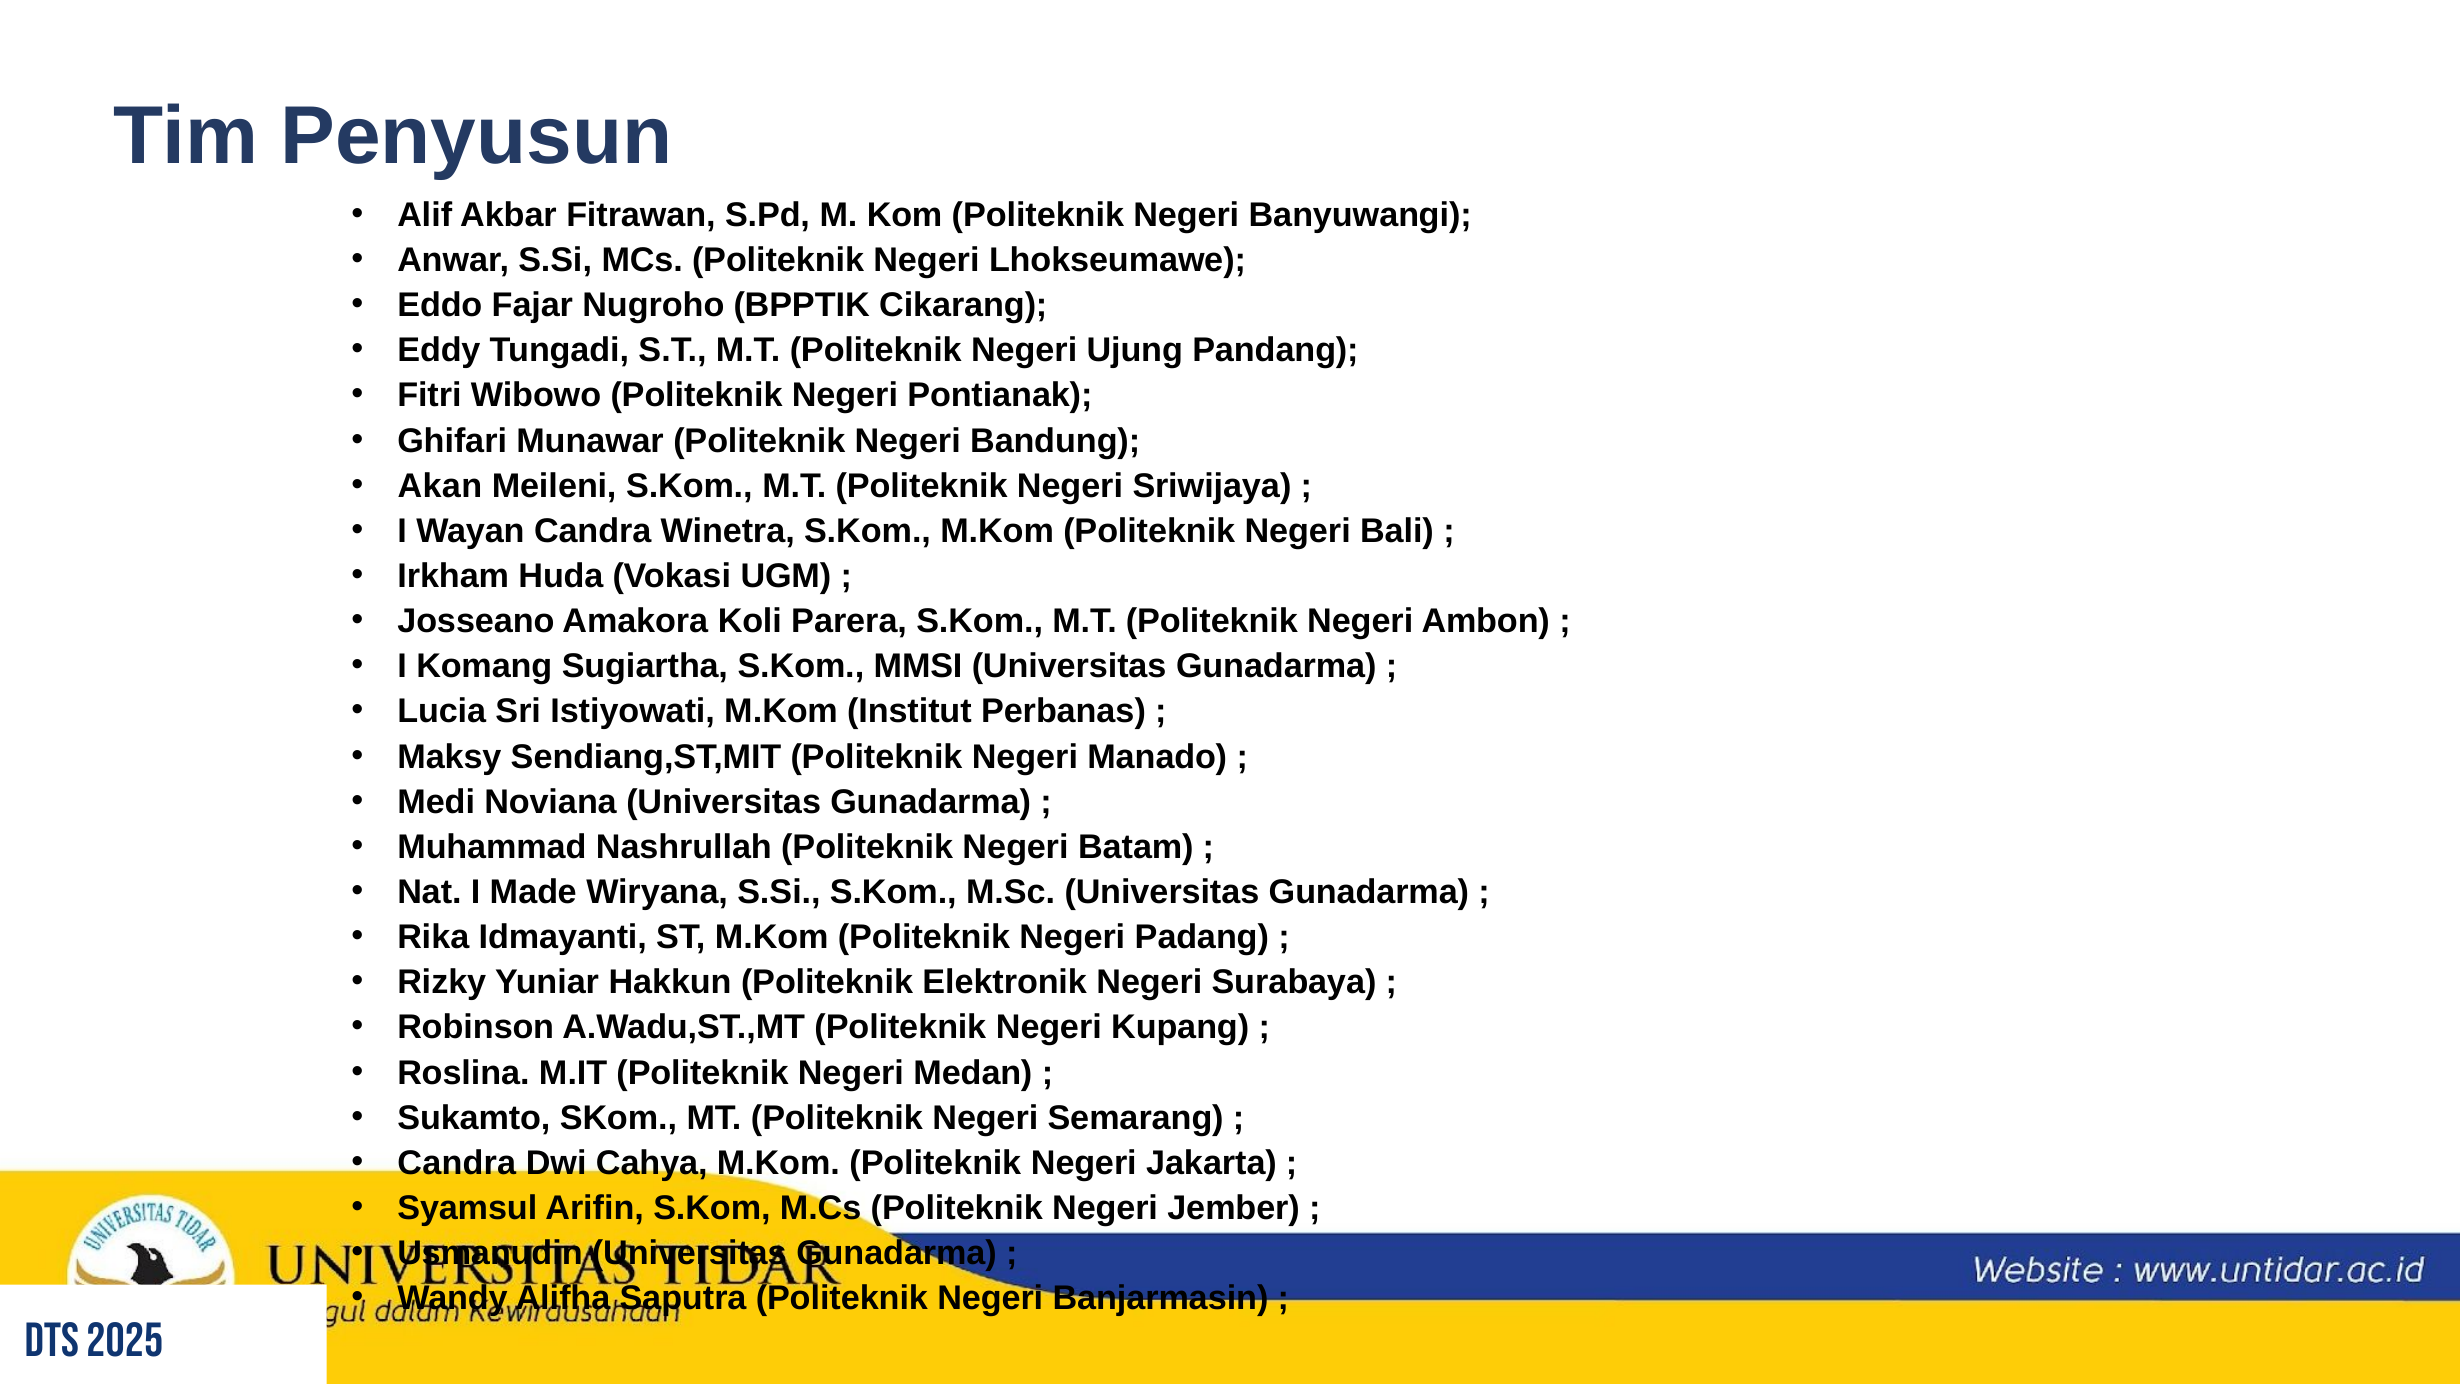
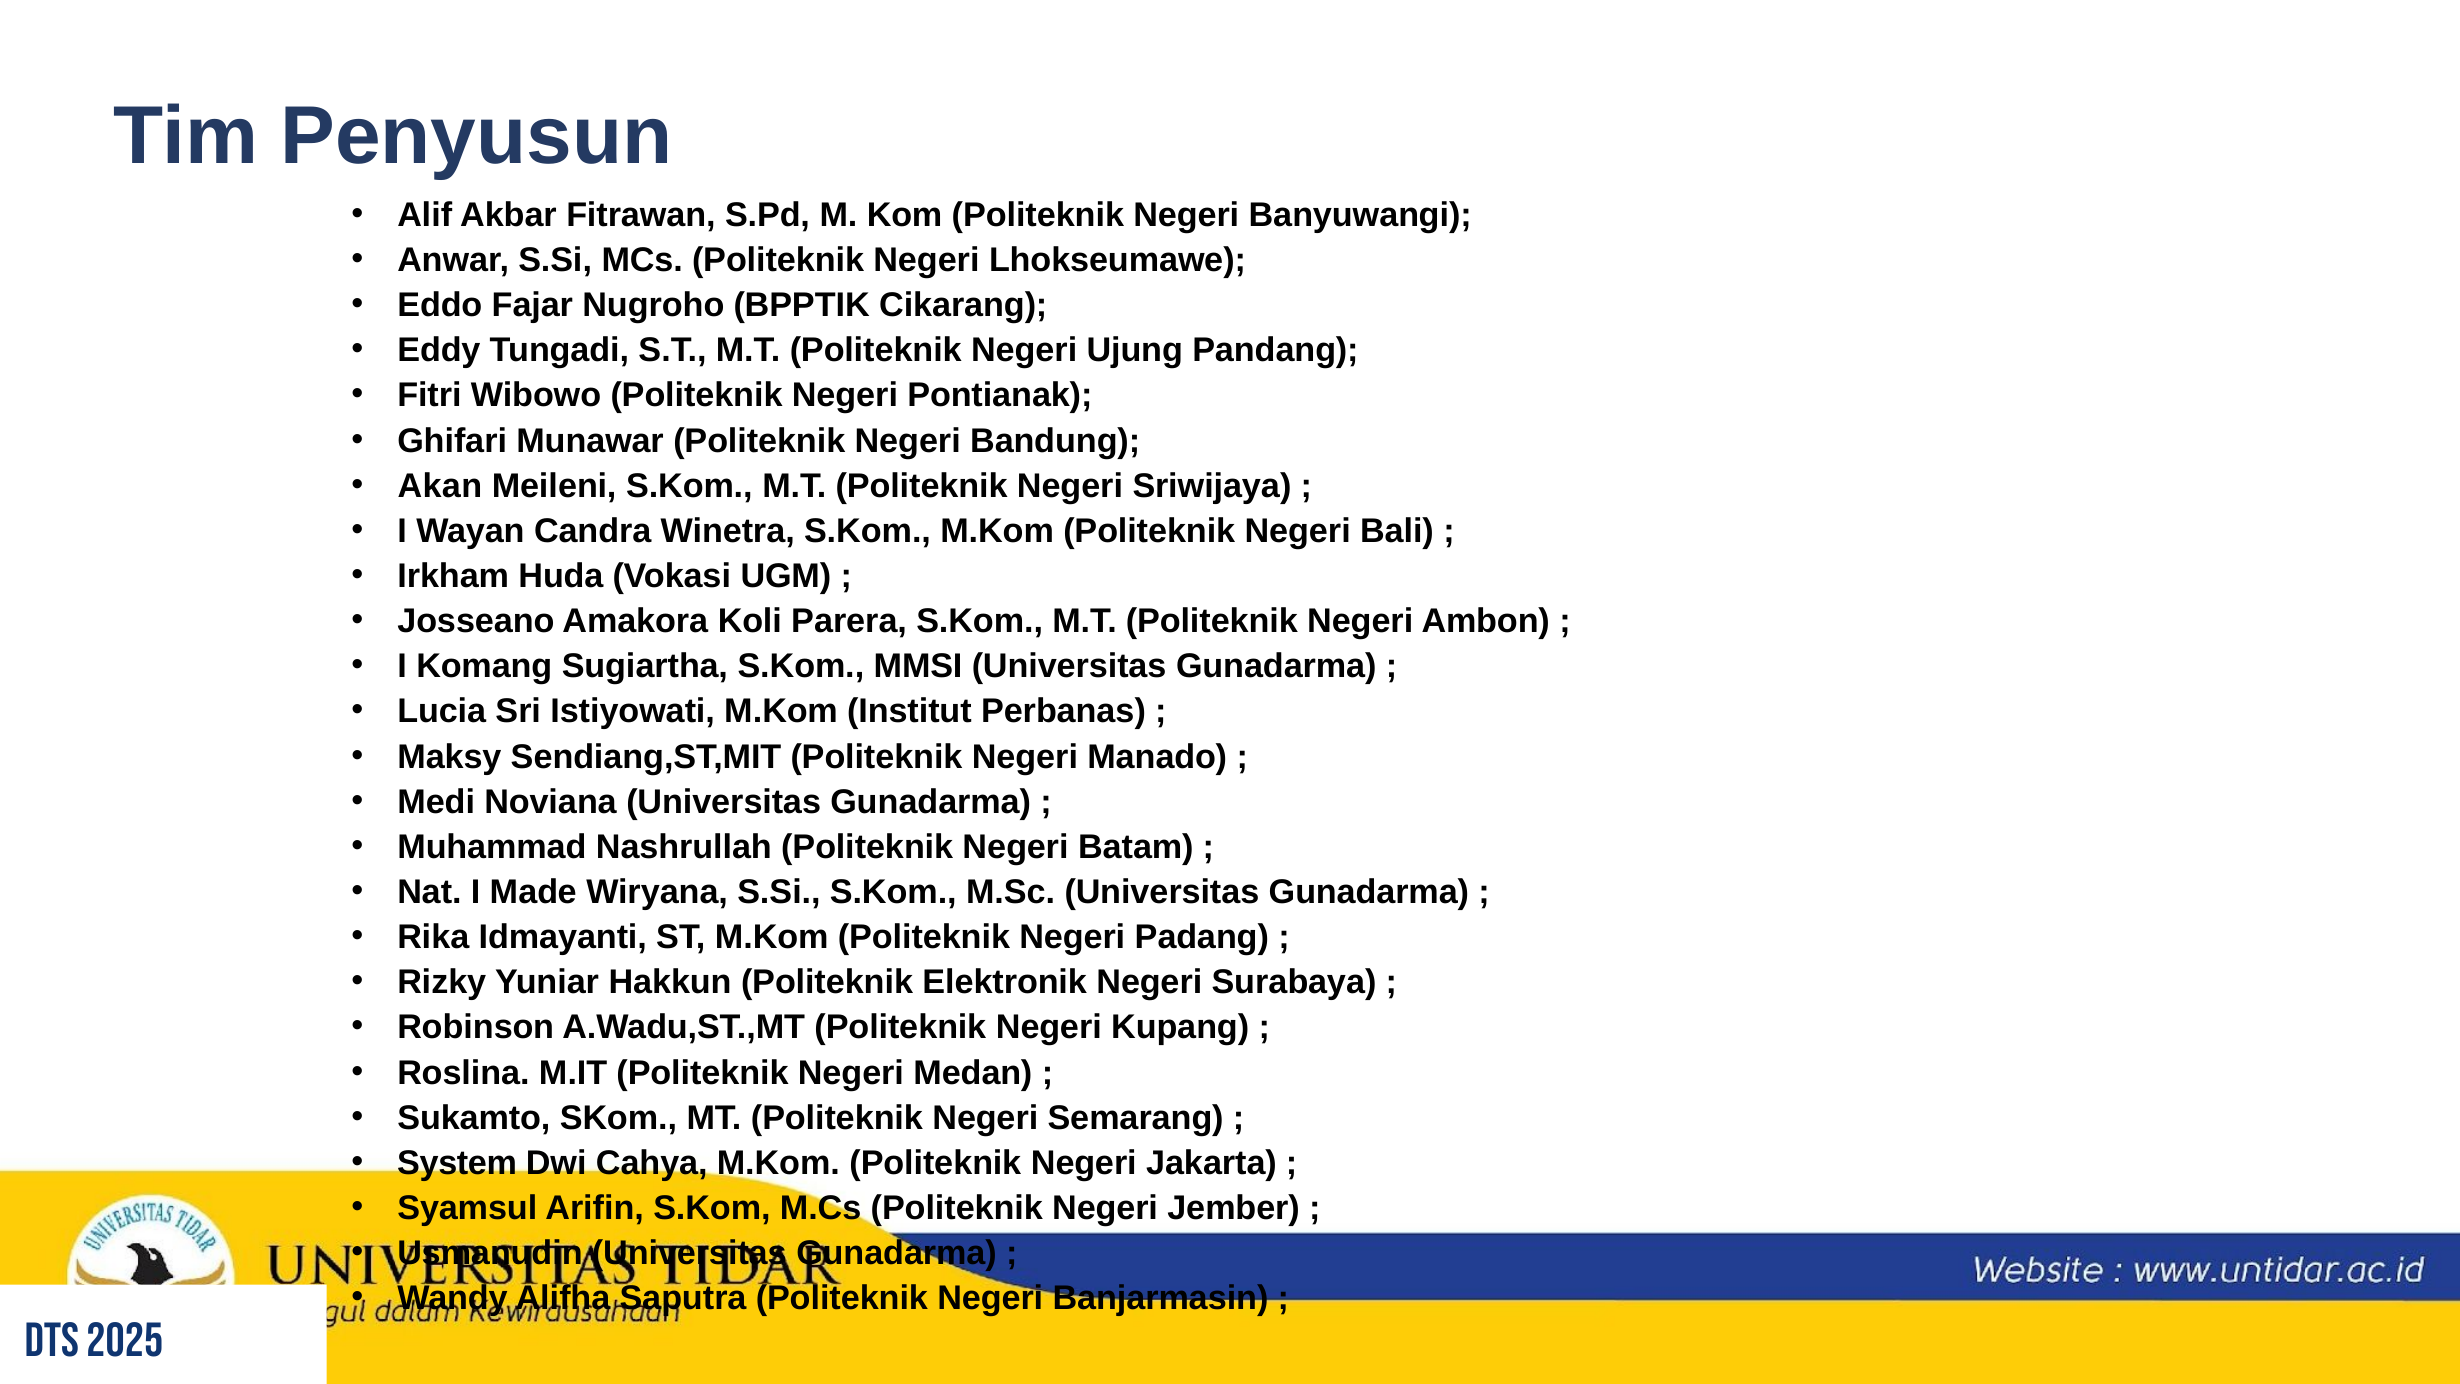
Candra: Candra -> System (457, 1163)
